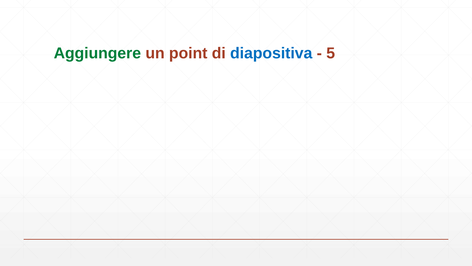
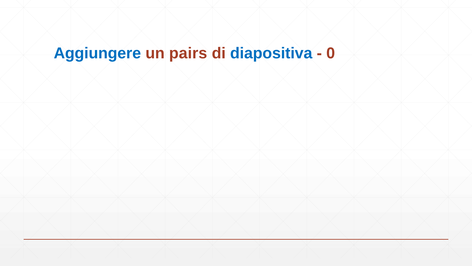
Aggiungere colour: green -> blue (97, 53)
point: point -> pairs (188, 53)
5: 5 -> 0 (331, 53)
